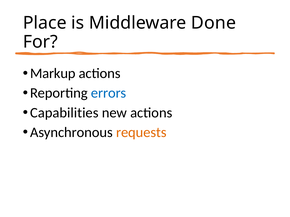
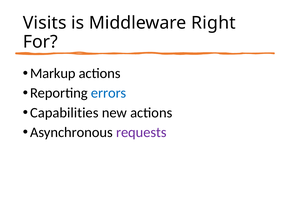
Place: Place -> Visits (45, 23)
Done: Done -> Right (213, 23)
requests colour: orange -> purple (141, 133)
